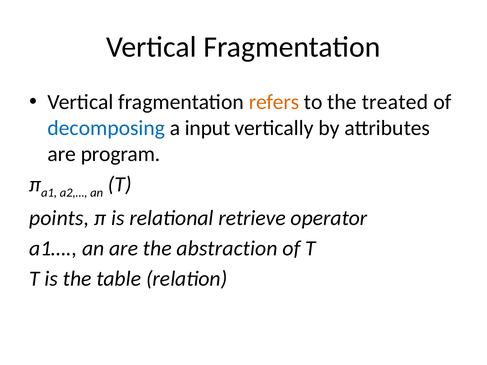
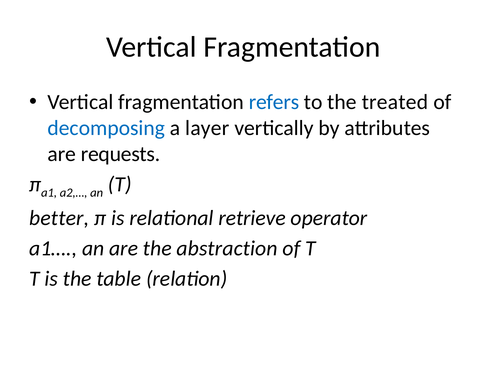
refers colour: orange -> blue (274, 102)
input: input -> layer (207, 128)
program: program -> requests (121, 154)
points: points -> better (59, 218)
